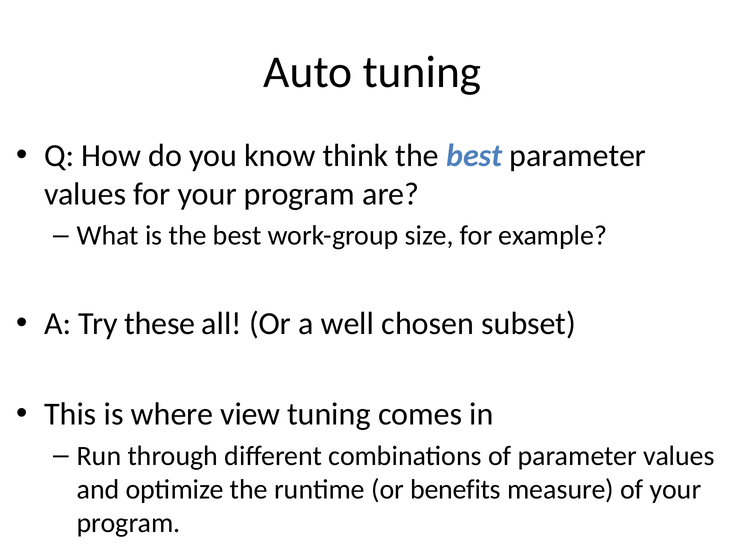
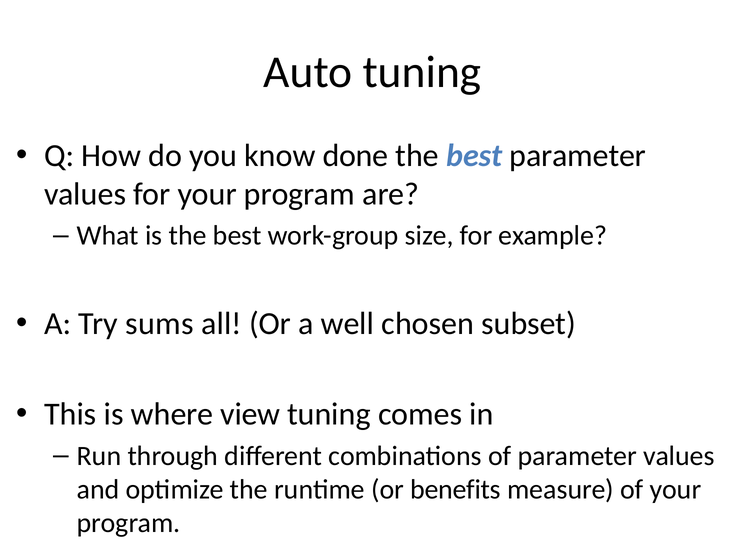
think: think -> done (356, 156)
these: these -> sums (159, 324)
